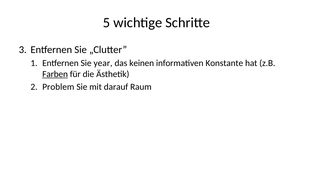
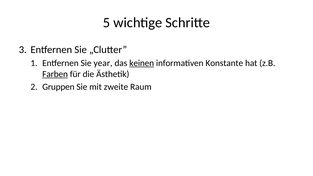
keinen underline: none -> present (142, 63)
Problem: Problem -> Gruppen (58, 87)
darauf: darauf -> zweite (116, 87)
